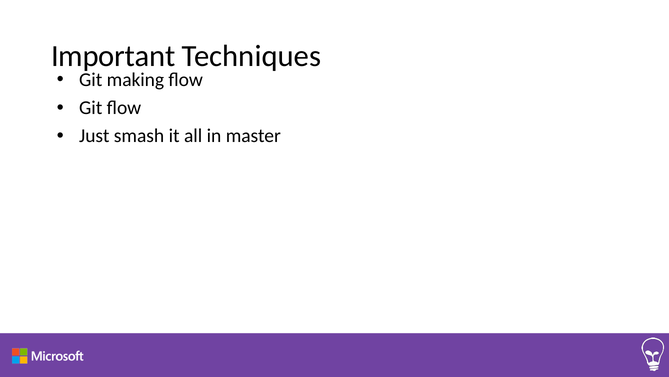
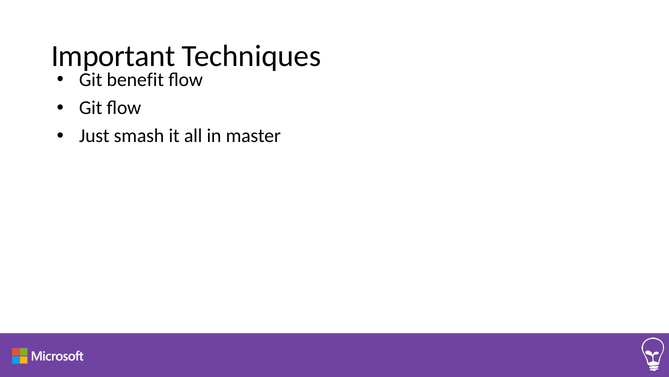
making: making -> benefit (135, 80)
